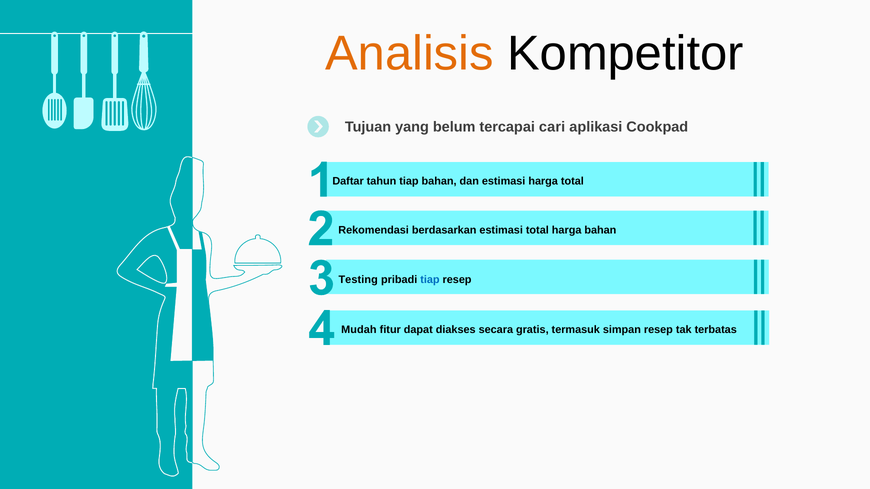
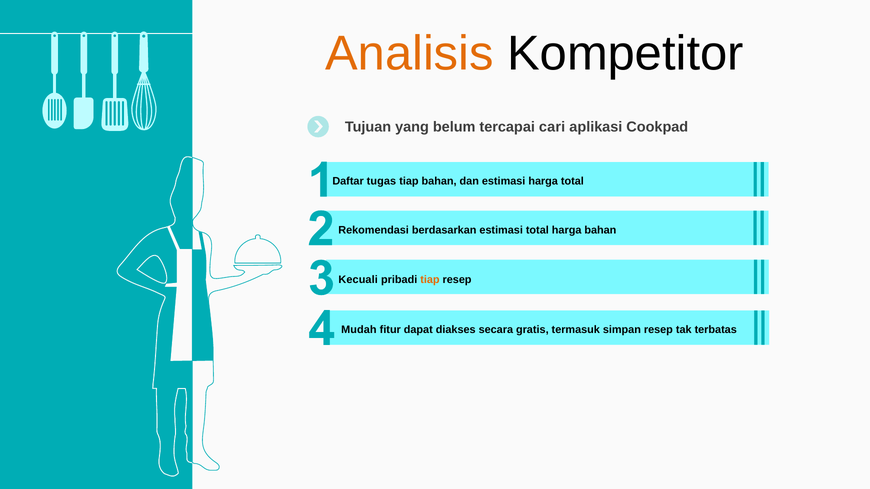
tahun: tahun -> tugas (381, 181)
Testing: Testing -> Kecuali (358, 280)
tiap colour: blue -> orange (430, 280)
